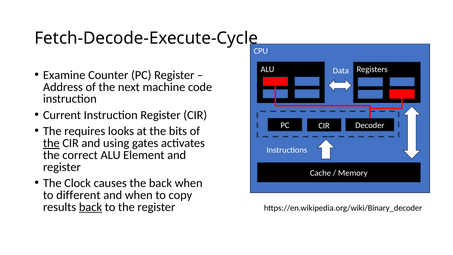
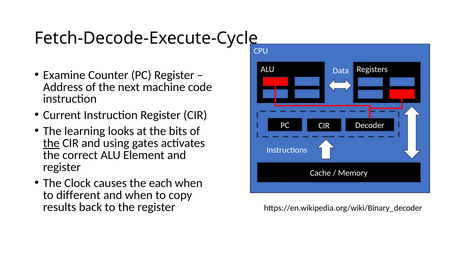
requires: requires -> learning (85, 131)
the back: back -> each (161, 183)
back underline: present -> none (90, 207)
